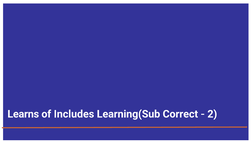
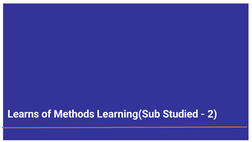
Includes: Includes -> Methods (74, 114)
Correct: Correct -> Studied (180, 114)
